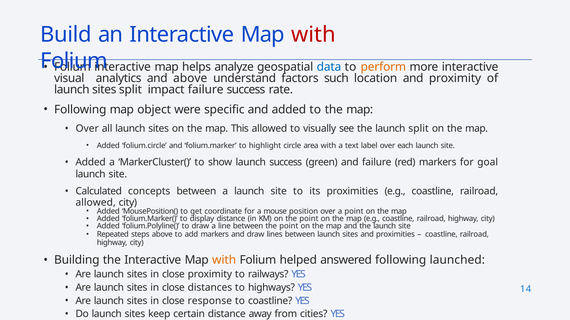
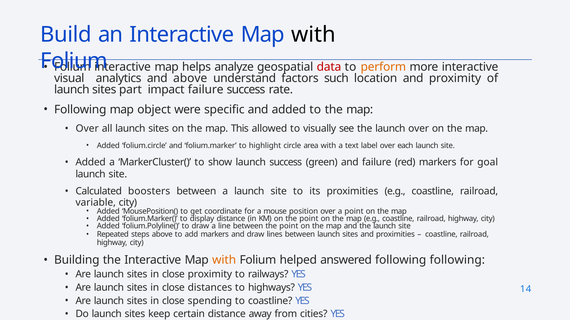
with colour: red -> black (313, 35)
data colour: blue -> red (329, 67)
sites split: split -> part (130, 90)
launch split: split -> over (419, 129)
concepts: concepts -> boosters (149, 192)
allowed: allowed -> variable (96, 203)
following launched: launched -> following (457, 261)
response: response -> spending (210, 301)
